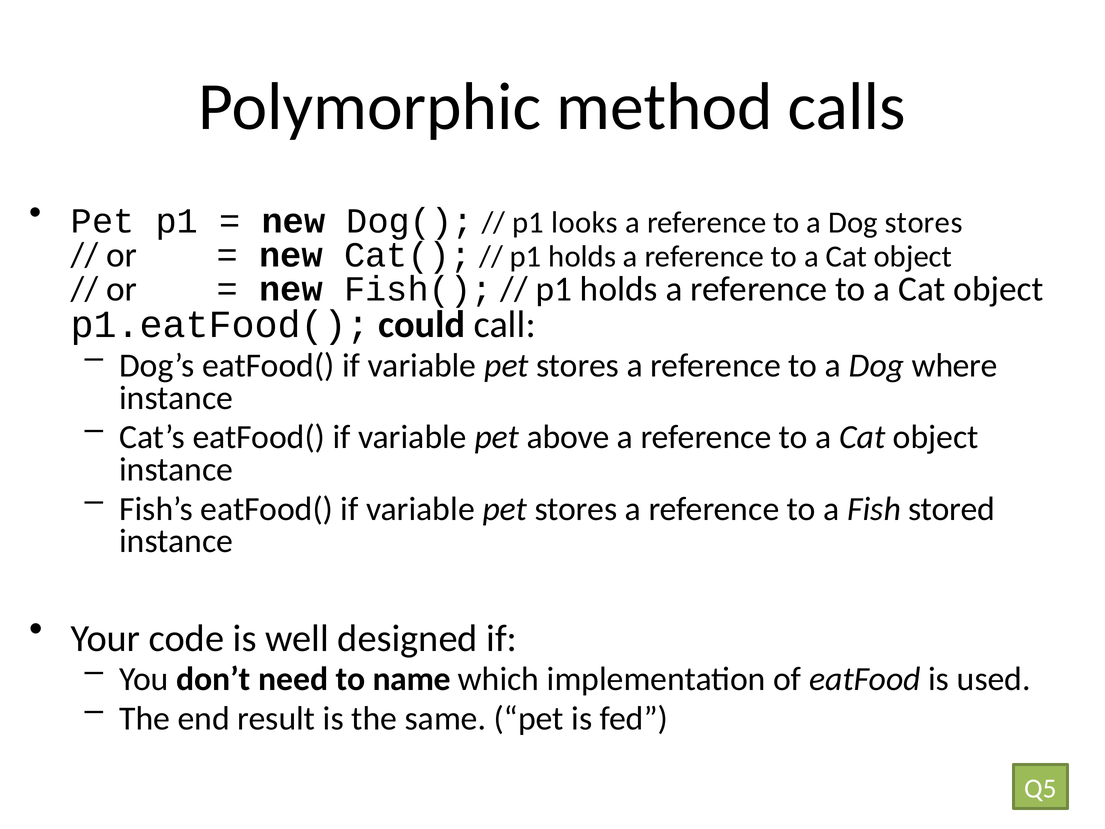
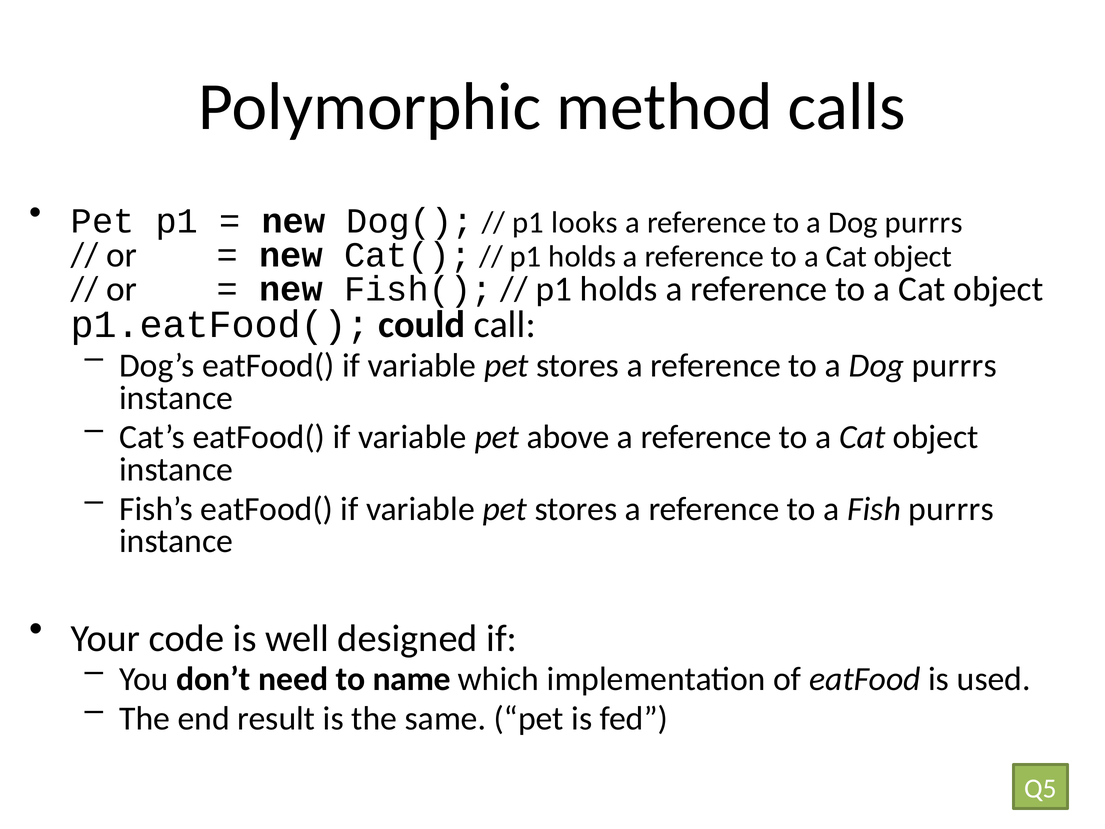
stores: stores -> purrrs (924, 223)
where: where -> purrrs (954, 365)
Fish stored: stored -> purrrs (951, 509)
